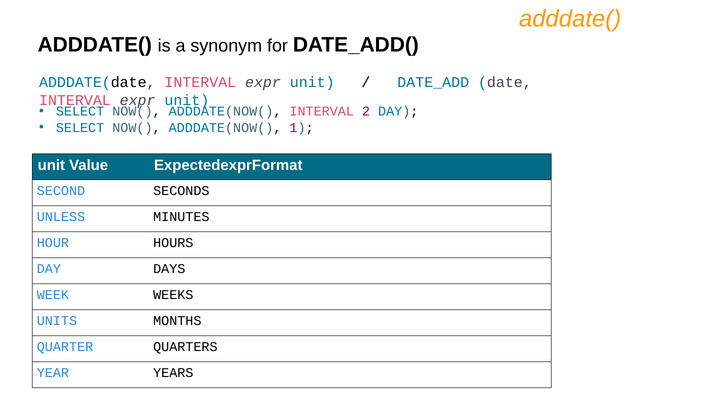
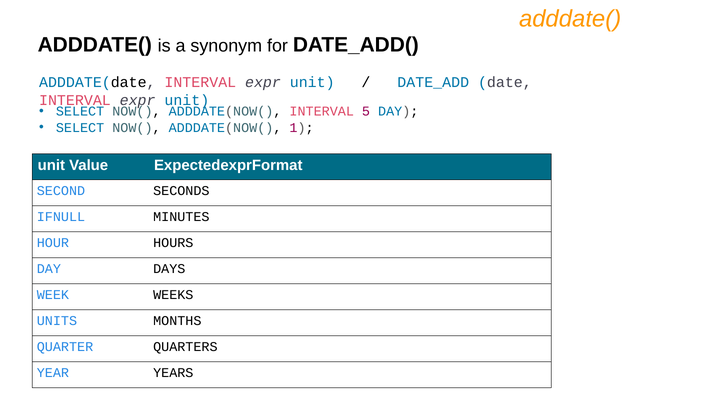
2: 2 -> 5 (366, 111)
UNLESS: UNLESS -> IFNULL (61, 217)
